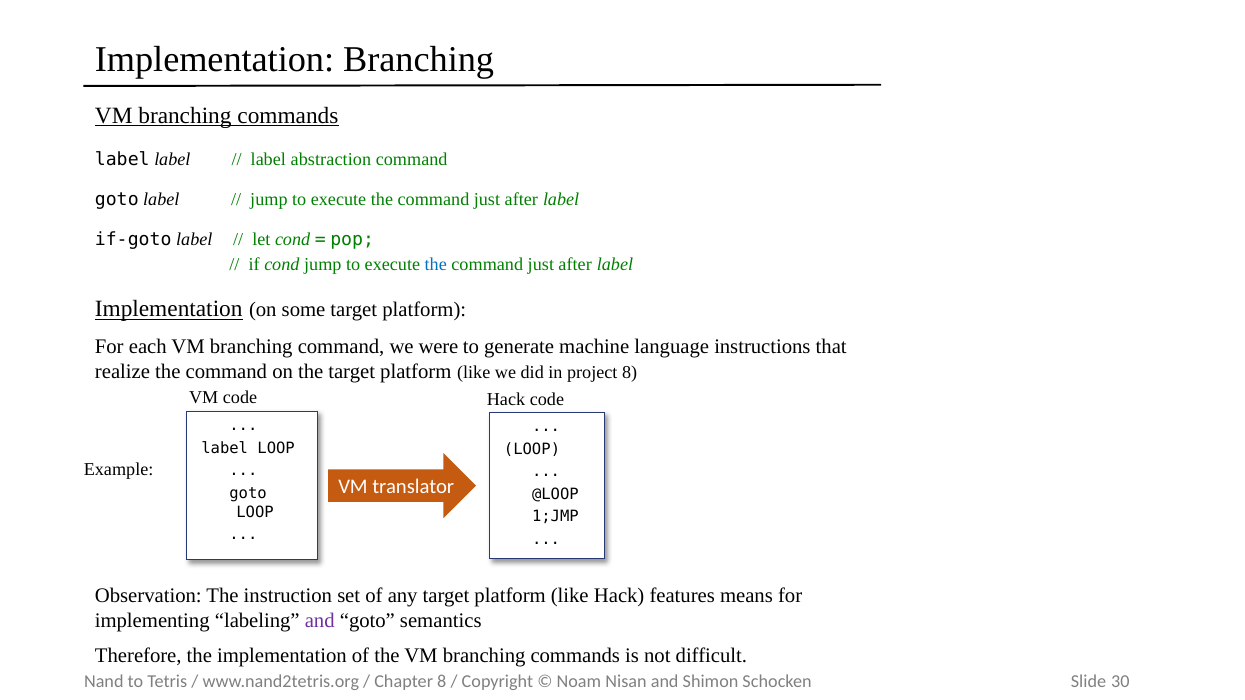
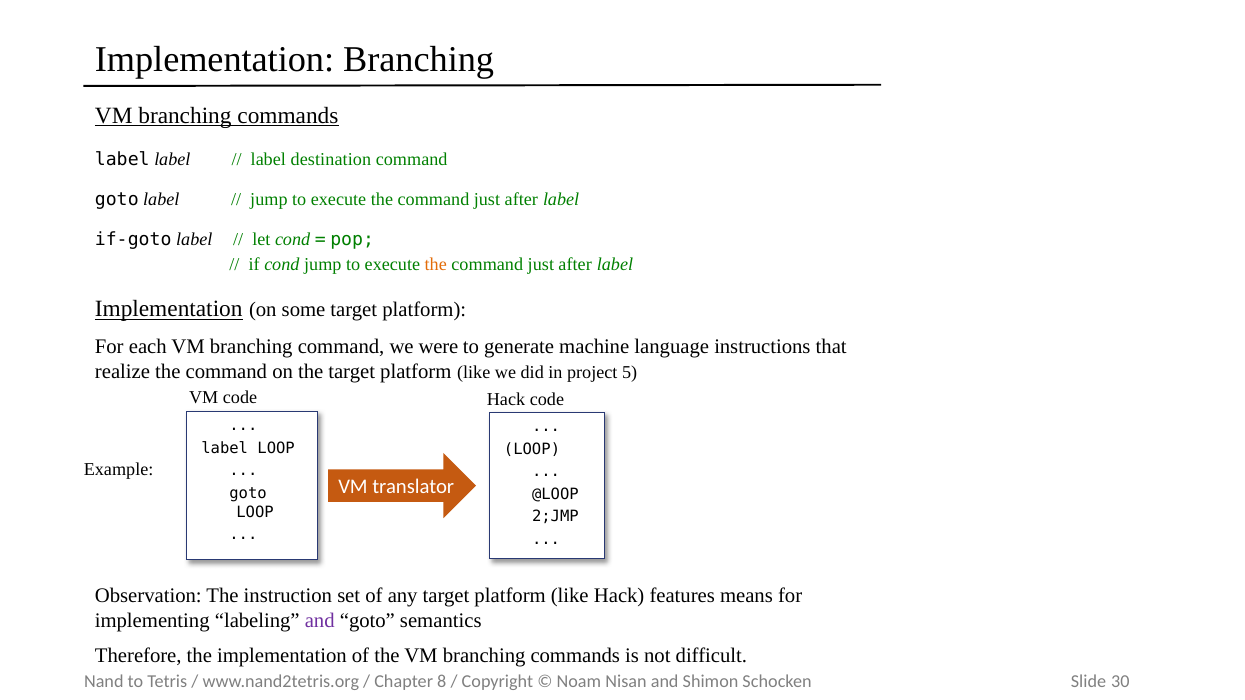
abstraction: abstraction -> destination (331, 160)
the colour: blue -> orange (436, 265)
project 8: 8 -> 5 (630, 372)
1;JMP: 1;JMP -> 2;JMP (555, 517)
